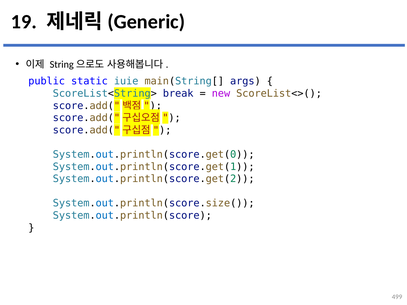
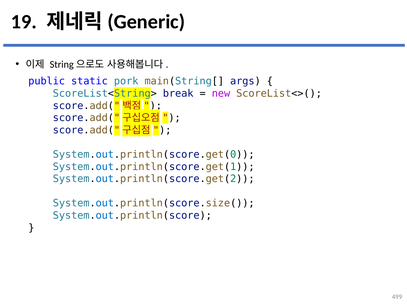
iuie: iuie -> pork (126, 81)
